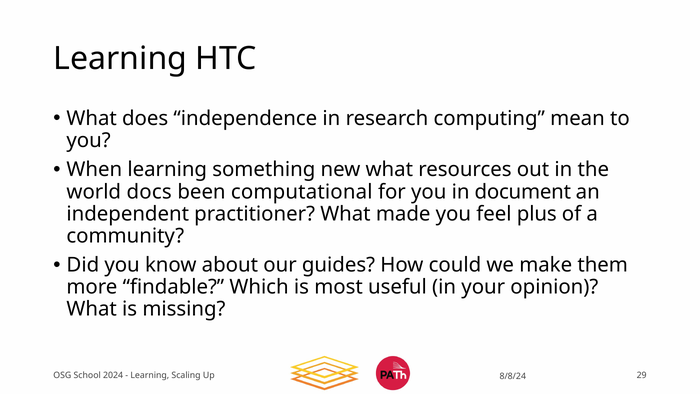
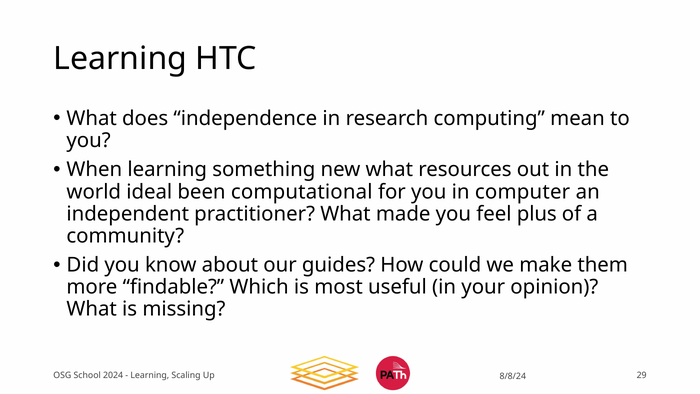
docs: docs -> ideal (149, 192)
document: document -> computer (523, 192)
